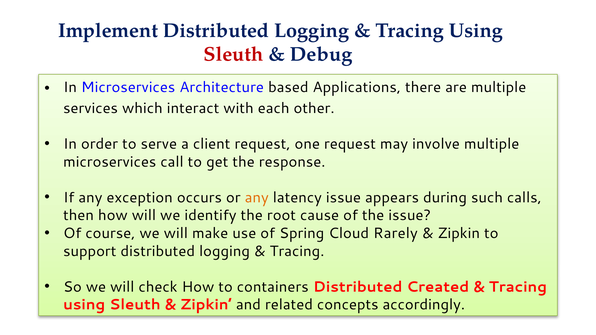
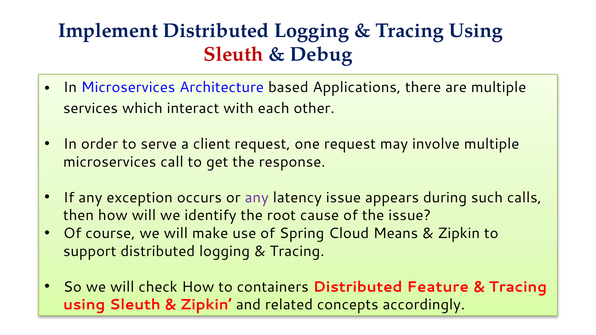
any colour: orange -> purple (257, 198)
Rarely: Rarely -> Means (396, 233)
Created: Created -> Feature (438, 287)
